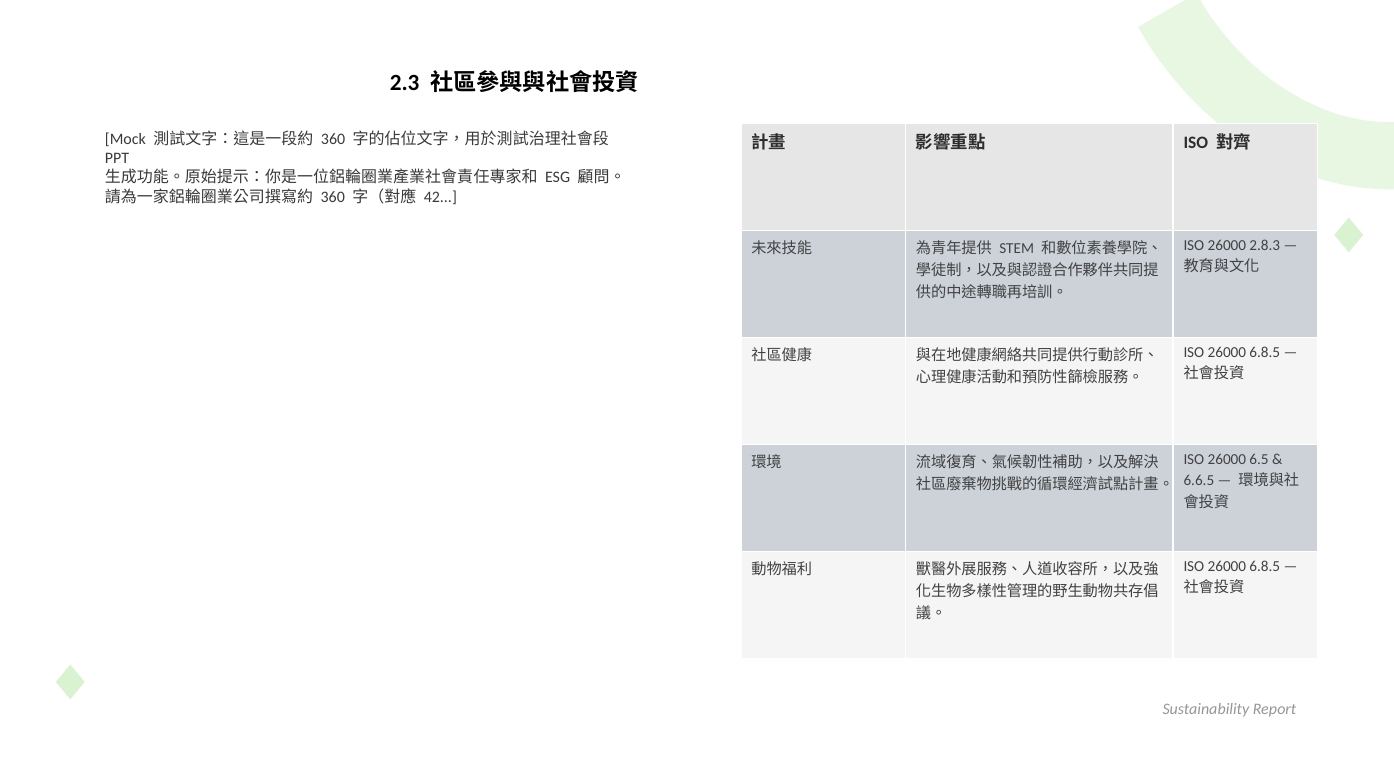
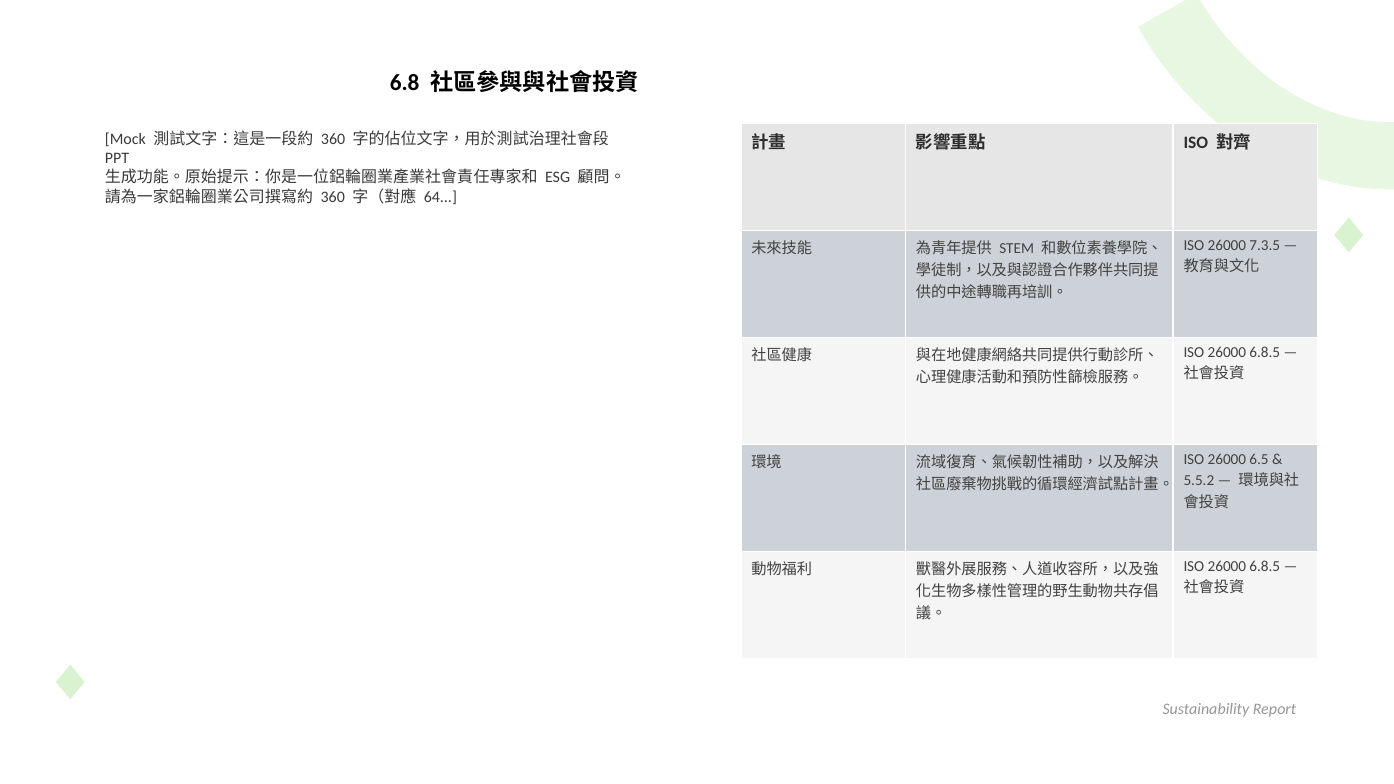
2.3: 2.3 -> 6.8 (405, 82)
42: 42 -> 64 (440, 197)
2.8.3: 2.8.3 -> 7.3.5 (1265, 245)
6.6.5: 6.6.5 -> 5.5.2 (1199, 481)
